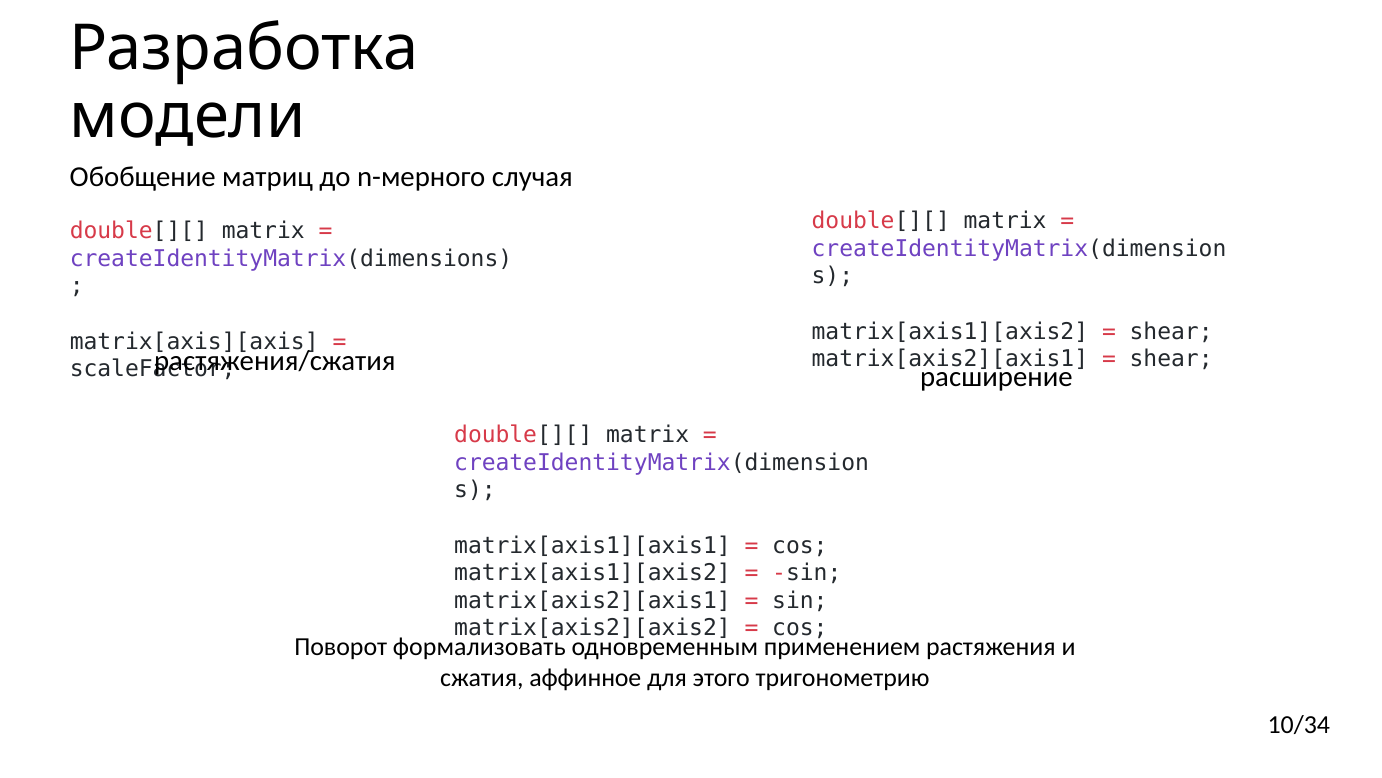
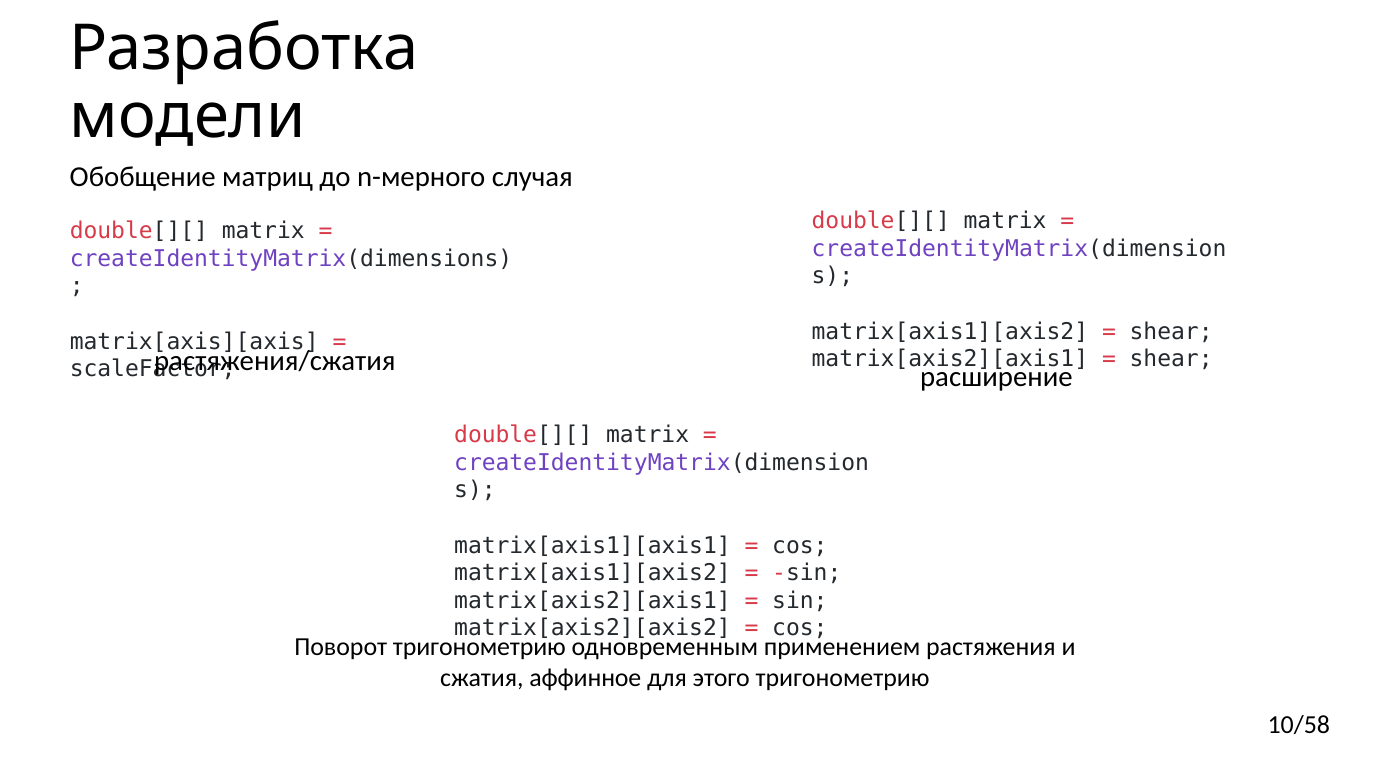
Поворот формализовать: формализовать -> тригонометрию (479, 646)
10/34: 10/34 -> 10/58 (1299, 725)
